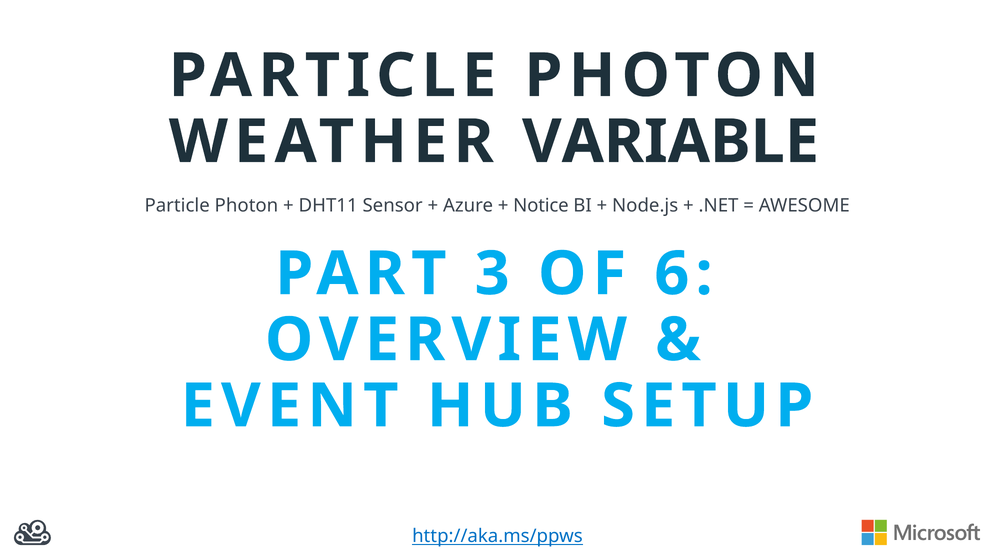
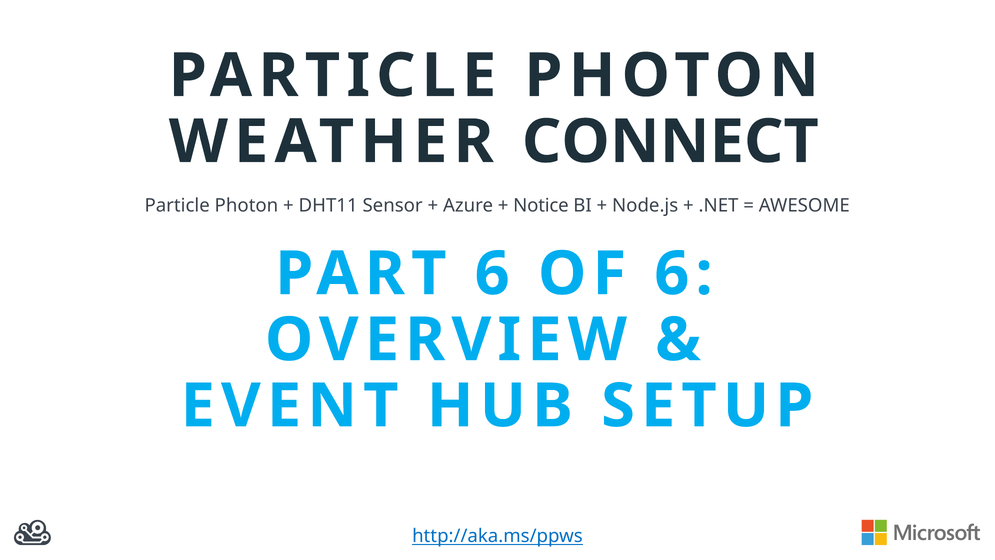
VARIABLE: VARIABLE -> CONNECT (670, 142)
PART 3: 3 -> 6 (492, 274)
